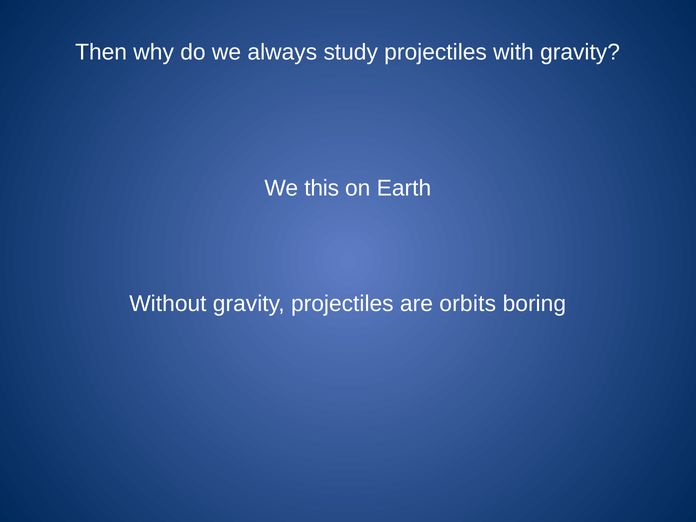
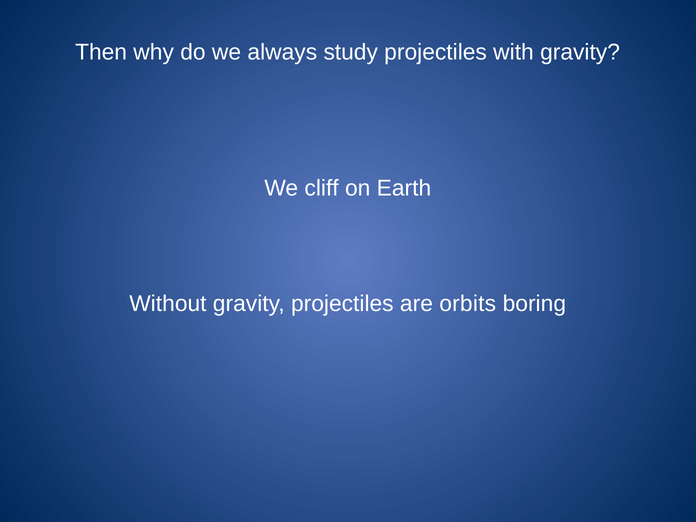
this: this -> cliff (322, 188)
